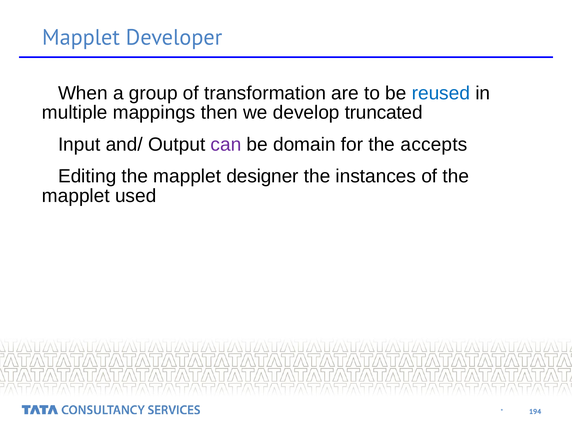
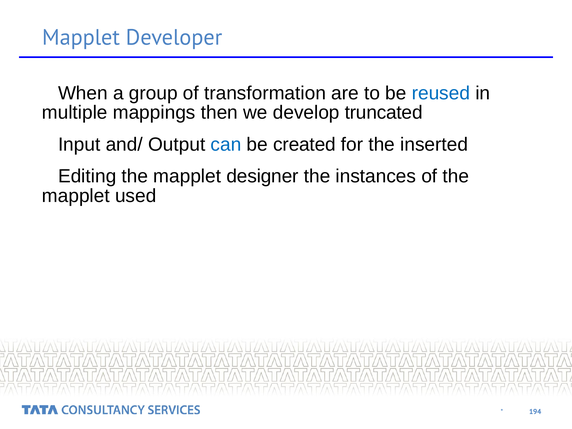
can colour: purple -> blue (226, 144)
domain: domain -> created (304, 144)
accepts: accepts -> inserted (434, 144)
